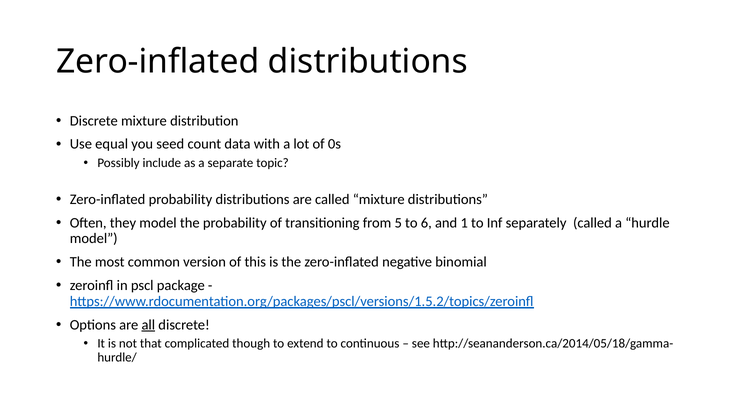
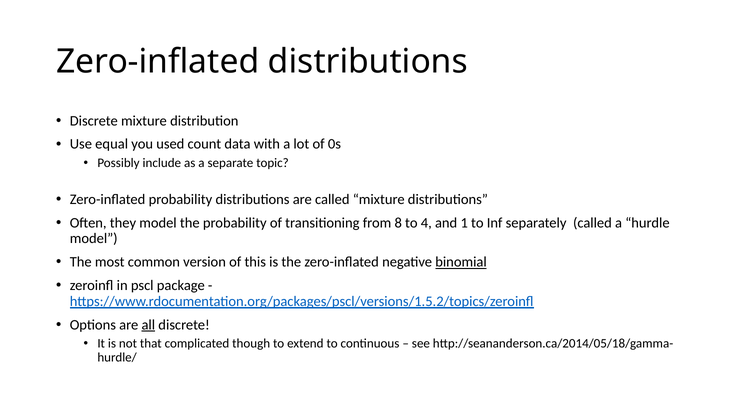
seed: seed -> used (170, 144)
5: 5 -> 8 (398, 223)
6: 6 -> 4 (426, 223)
binomial underline: none -> present (461, 262)
